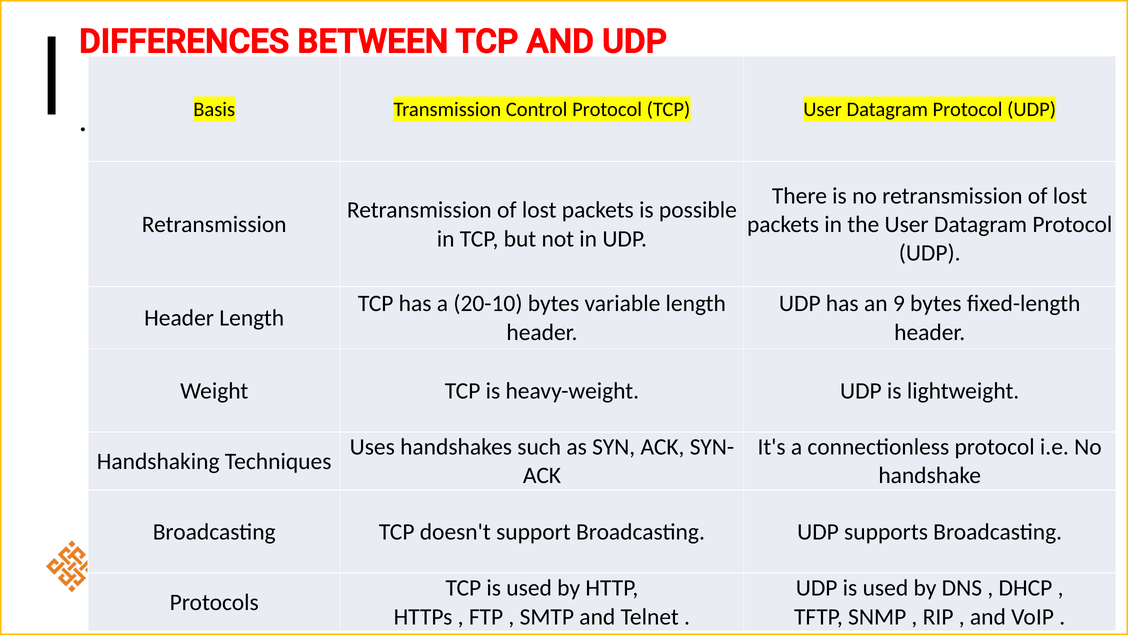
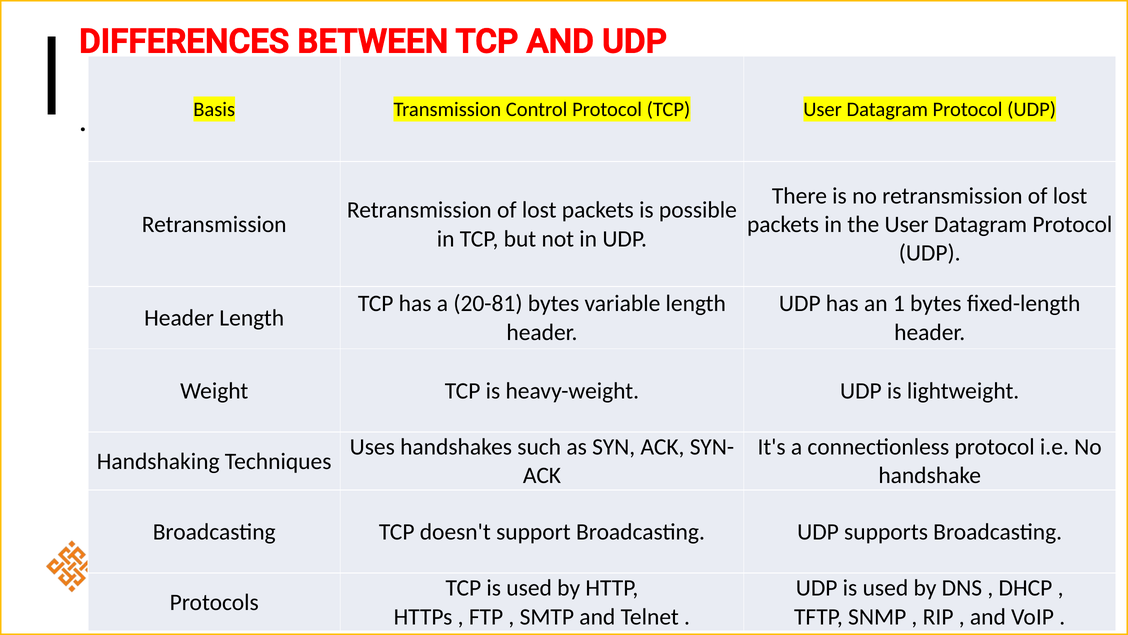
20-10: 20-10 -> 20-81 (488, 303)
9: 9 -> 1 (899, 303)
